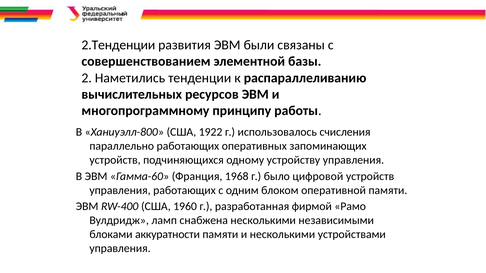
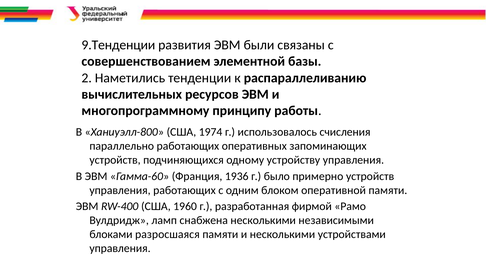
2.Тенденции: 2.Тенденции -> 9.Тенденции (118, 45)
1922: 1922 -> 1974 (211, 132)
1968: 1968 -> 1936 (237, 176)
цифровой: цифровой -> примерно (318, 176)
аккуратности: аккуратности -> разросшаяся (167, 235)
